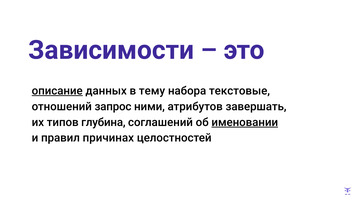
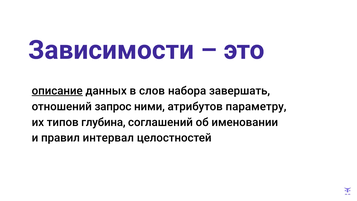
тему: тему -> слов (152, 91)
текстовые: текстовые -> завершать (240, 91)
завершать: завершать -> параметру (256, 106)
именовании underline: present -> none (245, 122)
причинах: причинах -> интервал (108, 138)
